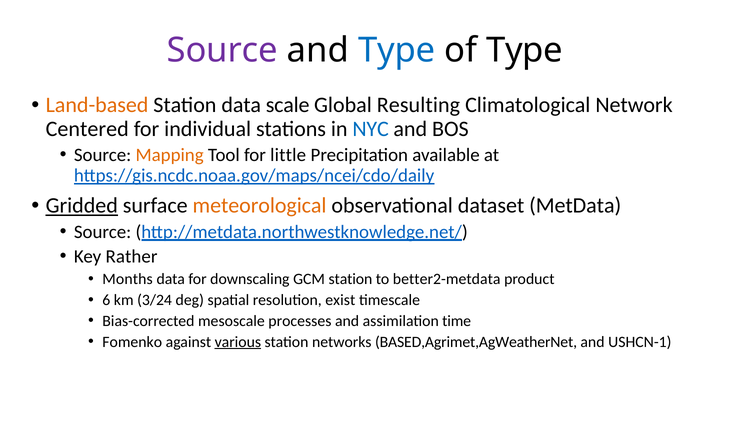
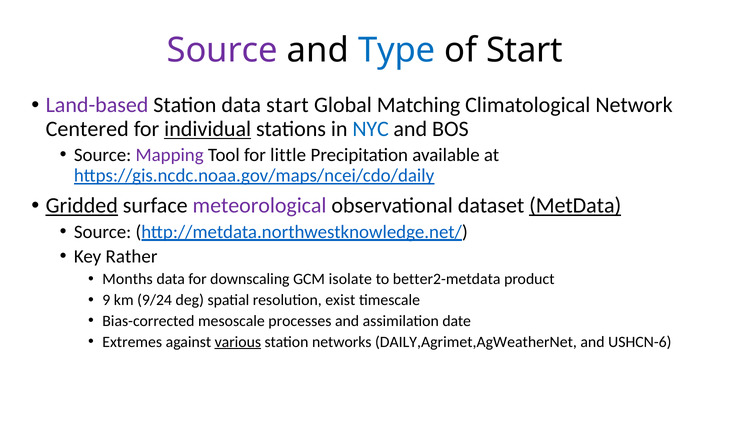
of Type: Type -> Start (525, 50)
Land-based colour: orange -> purple (97, 105)
data scale: scale -> start (287, 105)
Resulting: Resulting -> Matching (419, 105)
individual underline: none -> present (208, 129)
Mapping colour: orange -> purple (170, 155)
meteorological colour: orange -> purple (260, 206)
MetData underline: none -> present (575, 206)
GCM station: station -> isolate (350, 279)
6: 6 -> 9 (106, 300)
3/24: 3/24 -> 9/24 (155, 300)
time: time -> date (457, 321)
Fomenko: Fomenko -> Extremes (132, 342)
BASED,Agrimet,AgWeatherNet: BASED,Agrimet,AgWeatherNet -> DAILY,Agrimet,AgWeatherNet (476, 342)
USHCN-1: USHCN-1 -> USHCN-6 (640, 342)
